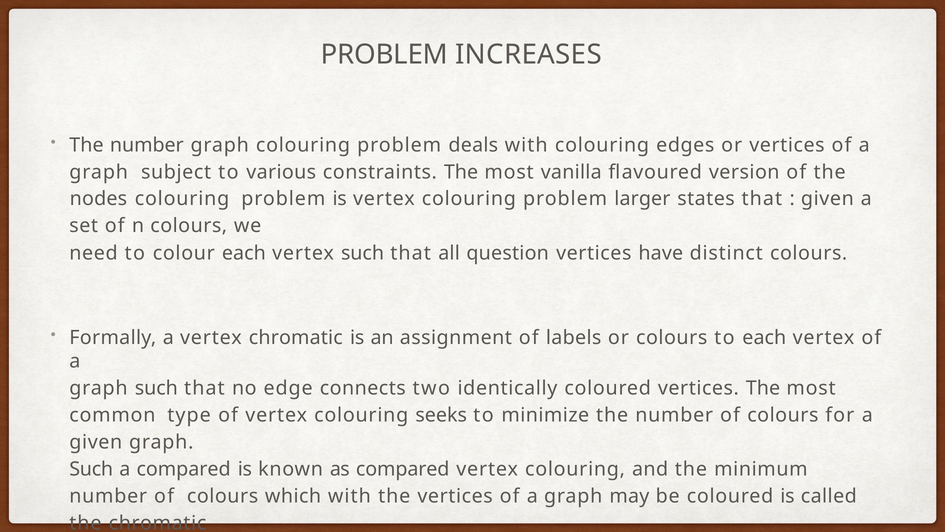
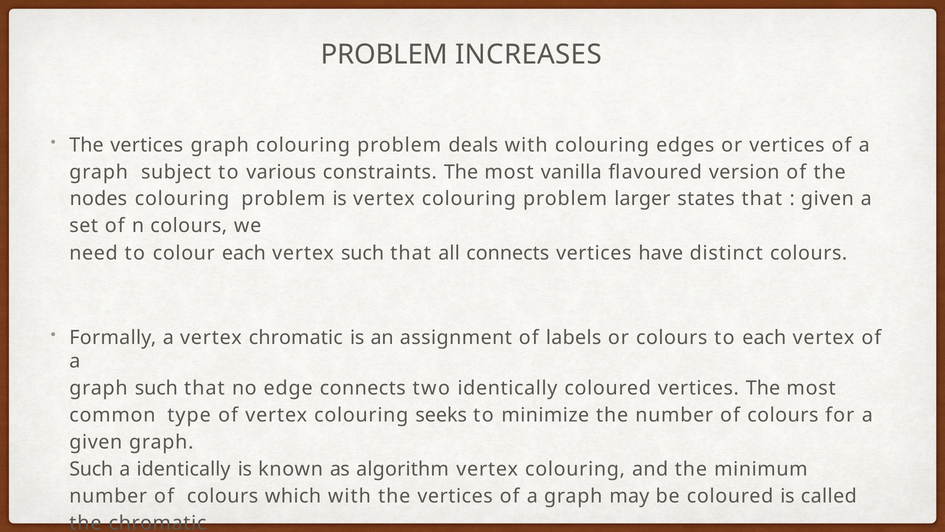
number: number -> vertices (147, 145)
all question: question -> connects (508, 253)
a compared: compared -> identically (184, 469)
as compared: compared -> algorithm (403, 469)
